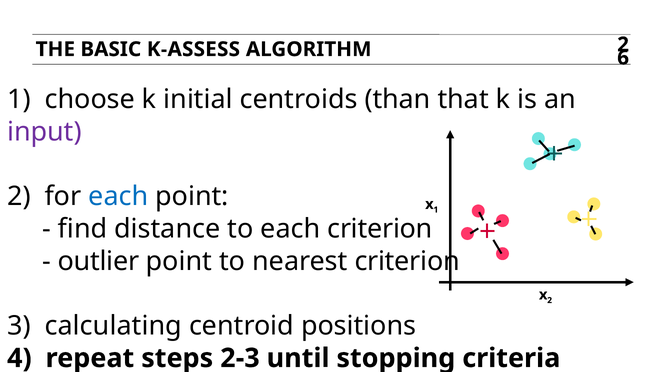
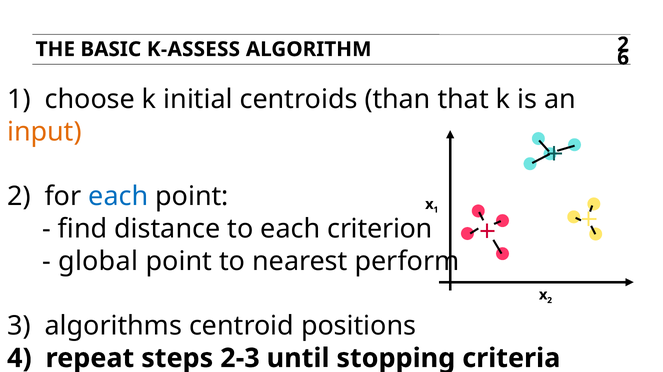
input colour: purple -> orange (44, 132)
outlier: outlier -> global (98, 261)
nearest criterion: criterion -> perform (407, 261)
calculating: calculating -> algorithms (113, 326)
